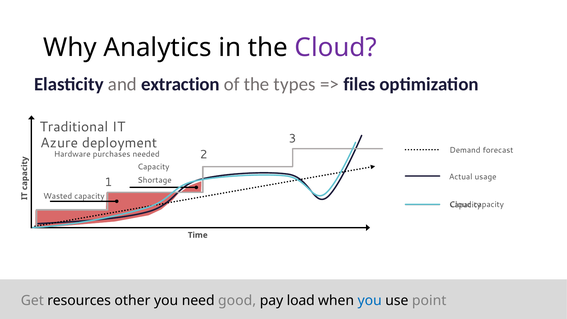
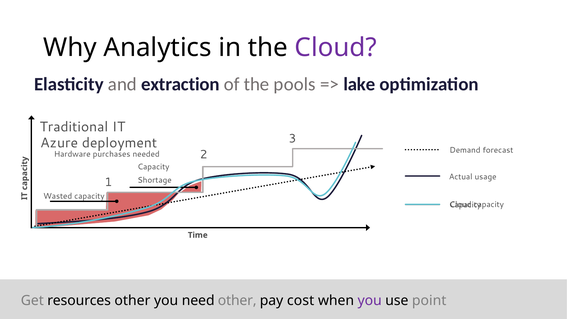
types: types -> pools (295, 84)
files: files -> lake (359, 84)
need good: good -> other (237, 300)
load: load -> cost (301, 300)
you colour: blue -> purple (370, 300)
